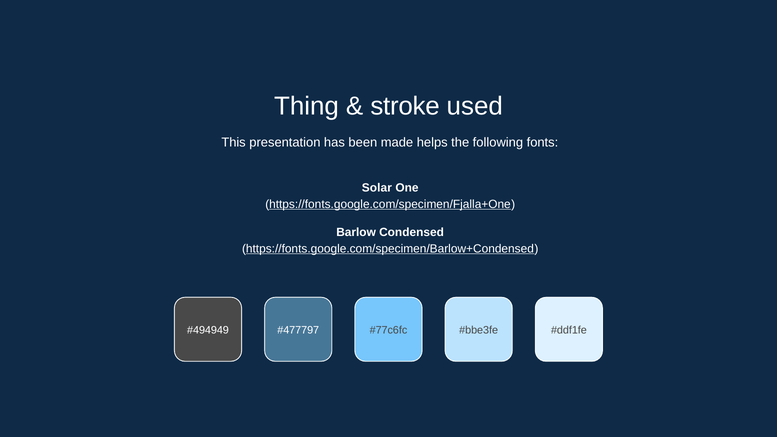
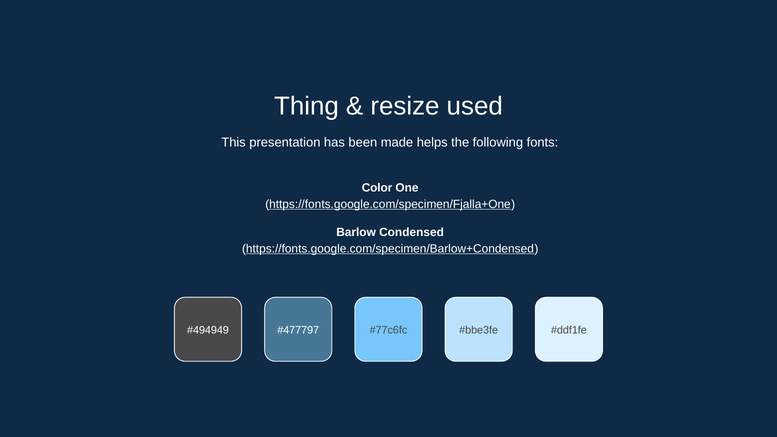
stroke: stroke -> resize (405, 106)
Solar: Solar -> Color (377, 188)
